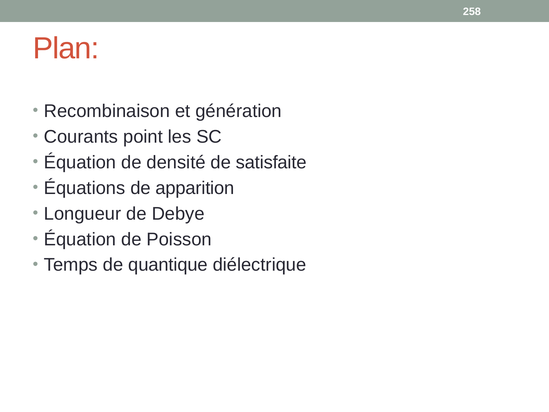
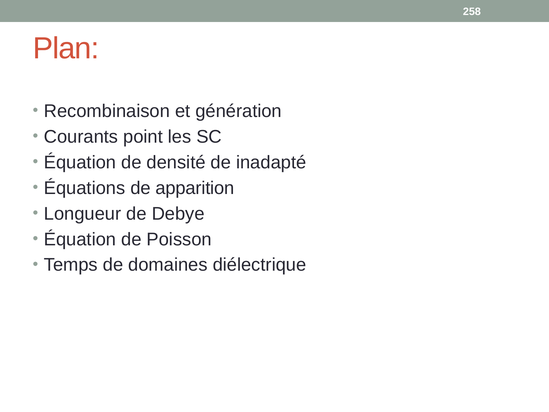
satisfaite: satisfaite -> inadapté (271, 162)
quantique: quantique -> domaines (168, 265)
